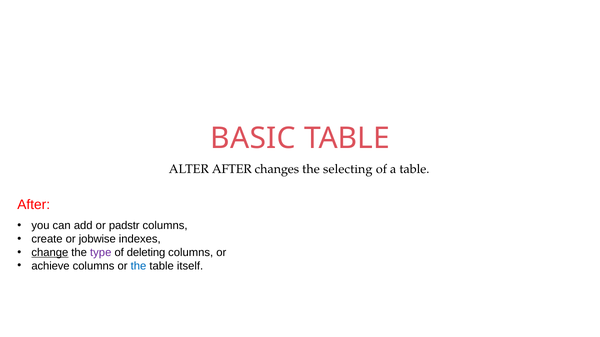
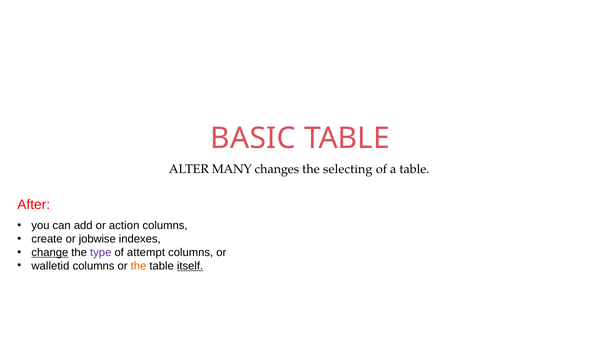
ALTER AFTER: AFTER -> MANY (232, 169)
padstr: padstr -> action (124, 226)
deleting: deleting -> attempt (146, 253)
achieve: achieve -> walletid (50, 266)
the colour: blue -> orange (139, 266)
itself underline: none -> present (190, 266)
